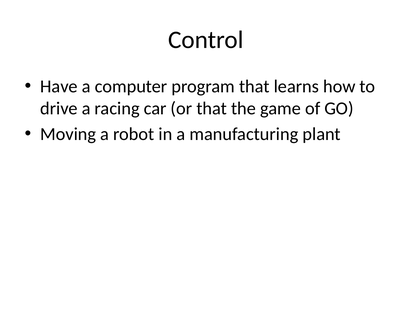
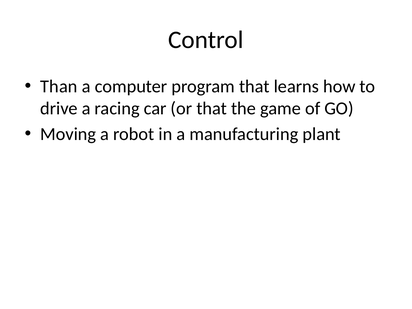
Have: Have -> Than (59, 86)
